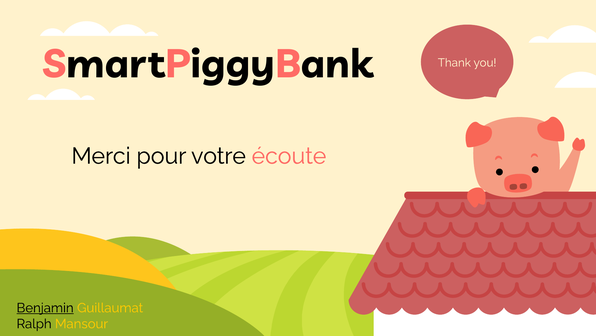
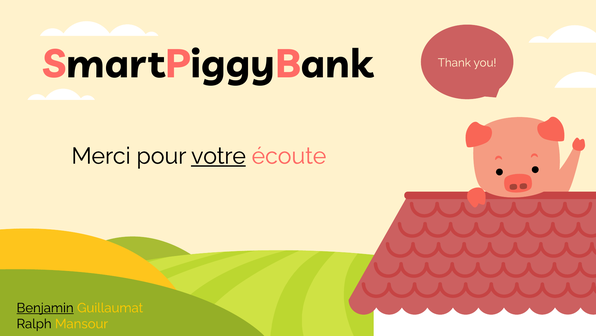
votre underline: none -> present (218, 156)
